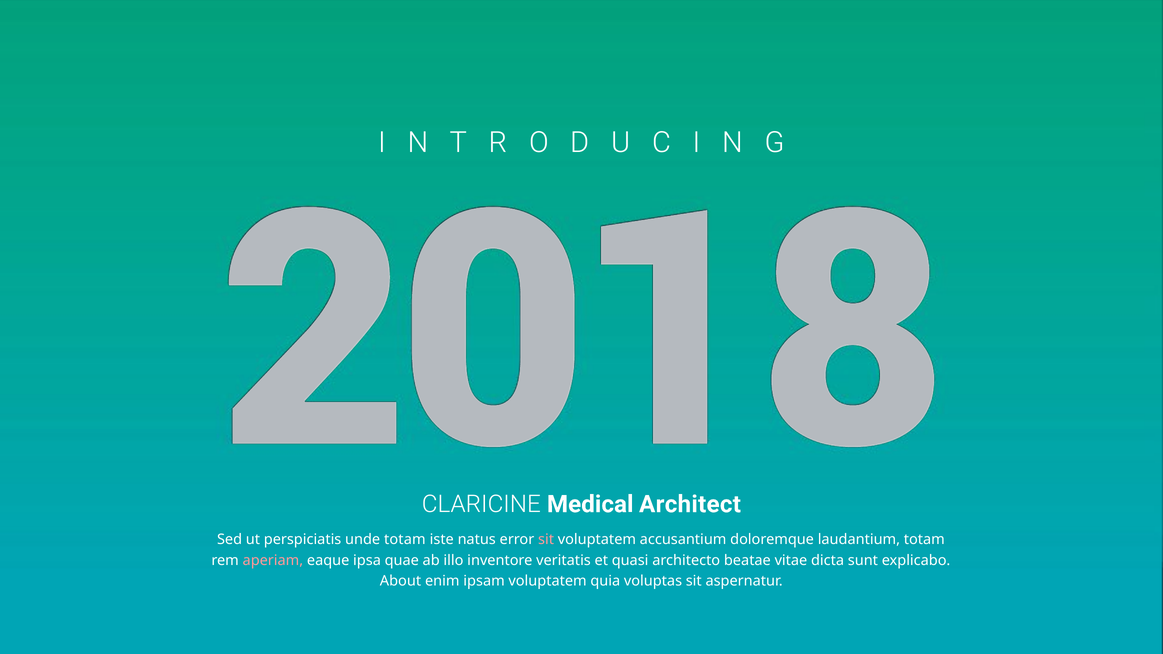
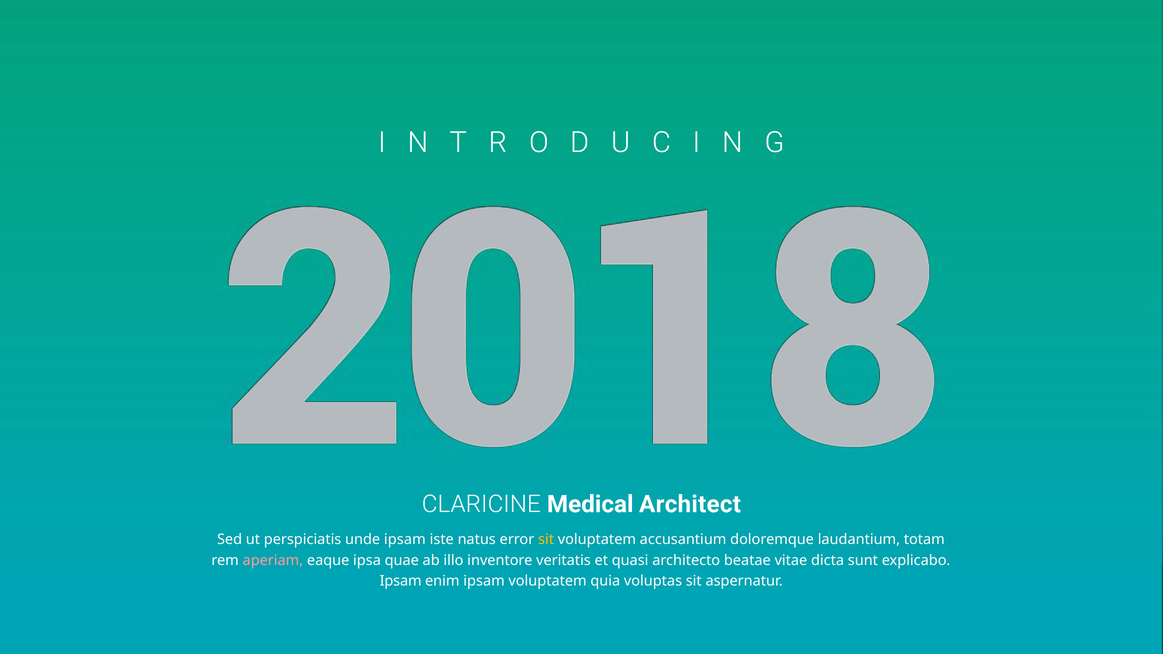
unde totam: totam -> ipsam (405, 539)
sit colour: pink -> yellow (546, 539)
About: About -> Ipsam (401, 581)
